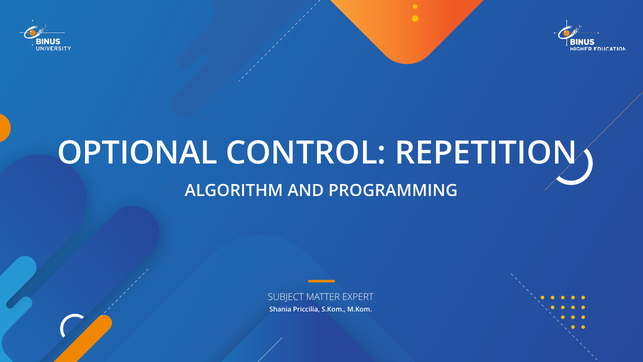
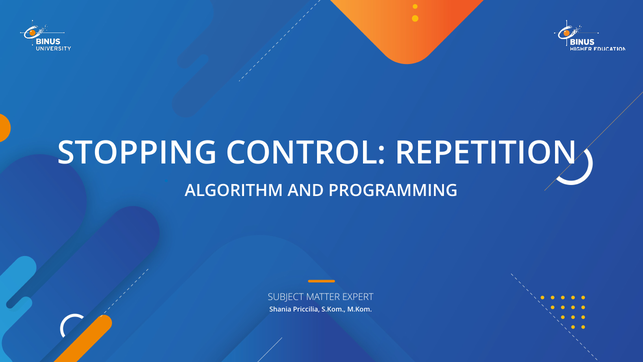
OPTIONAL: OPTIONAL -> STOPPING (137, 153)
